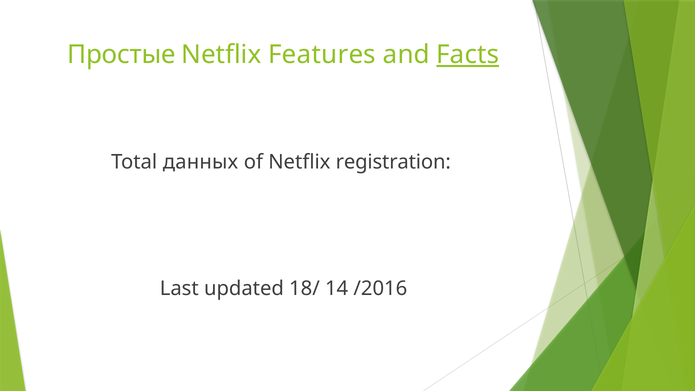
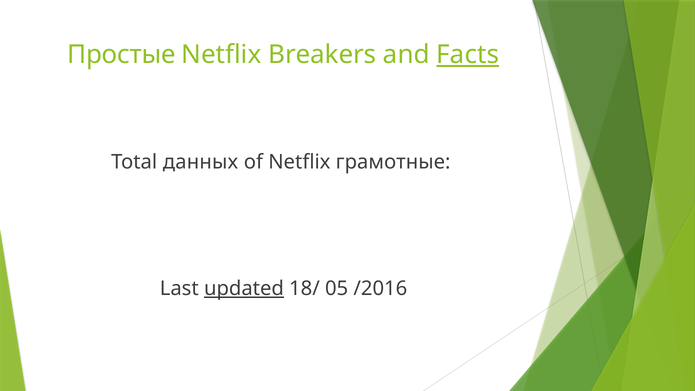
Features: Features -> Breakers (322, 55)
registration: registration -> грамотные (393, 162)
updated underline: none -> present (244, 289)
14: 14 -> 05 (337, 289)
